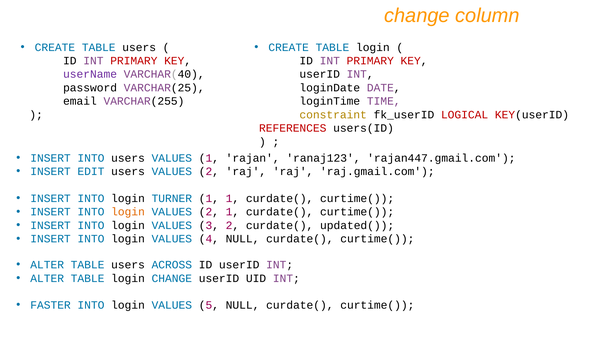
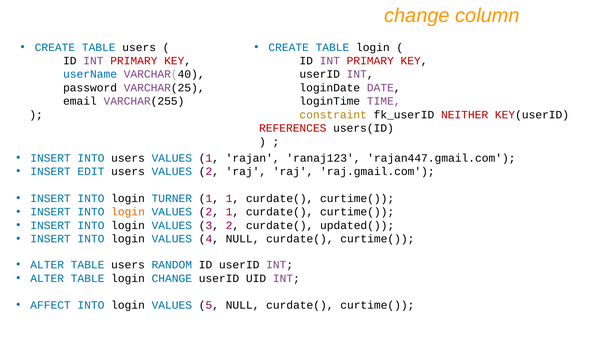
userName colour: purple -> blue (90, 74)
LOGICAL: LOGICAL -> NEITHER (465, 115)
ACROSS: ACROSS -> RANDOM (172, 265)
FASTER: FASTER -> AFFECT (51, 305)
